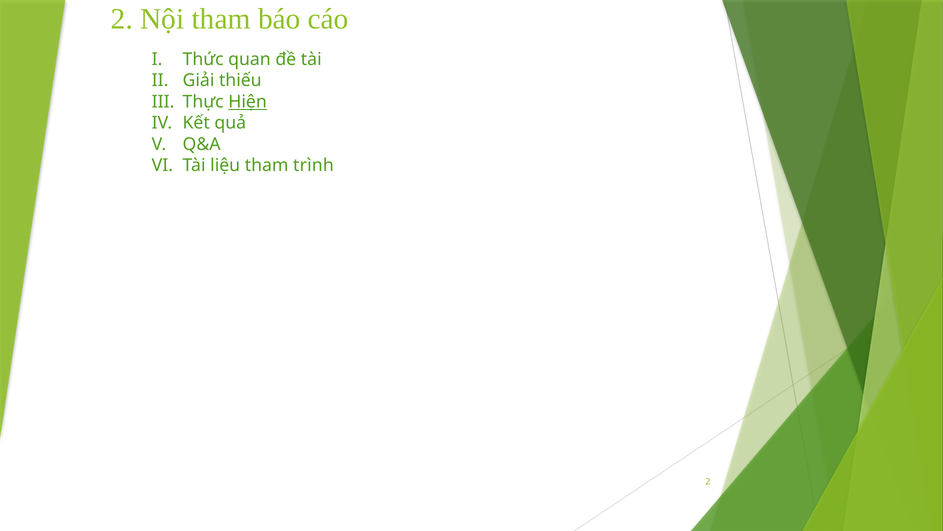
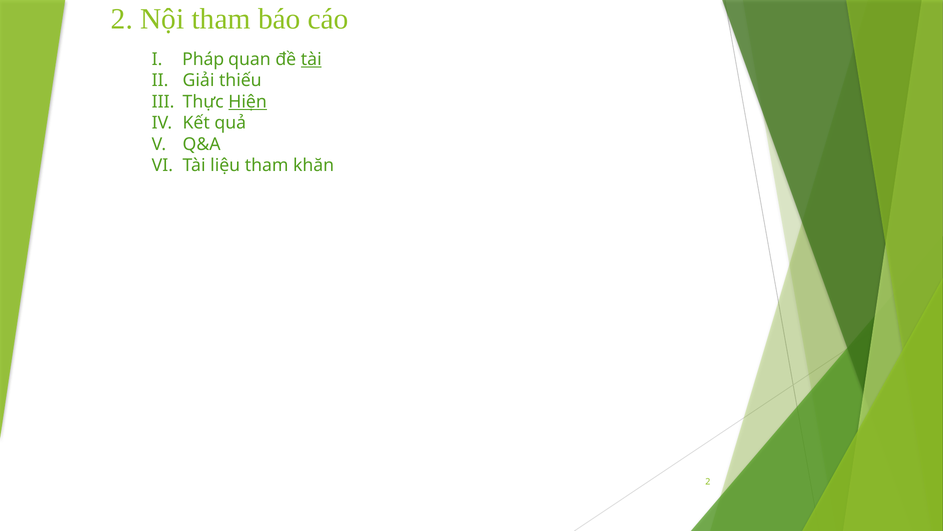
Thức: Thức -> Pháp (203, 59)
tài underline: none -> present (311, 59)
trình: trình -> khăn (314, 165)
